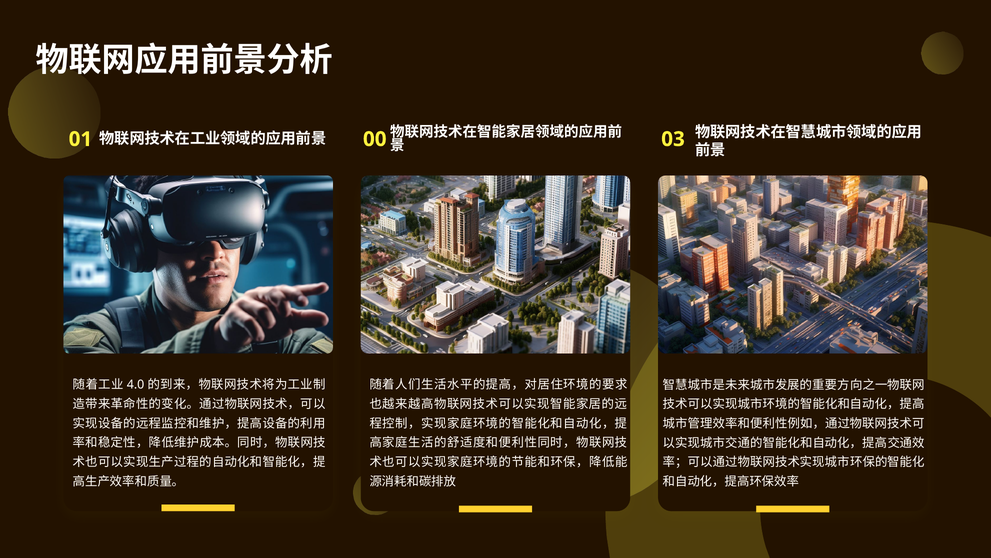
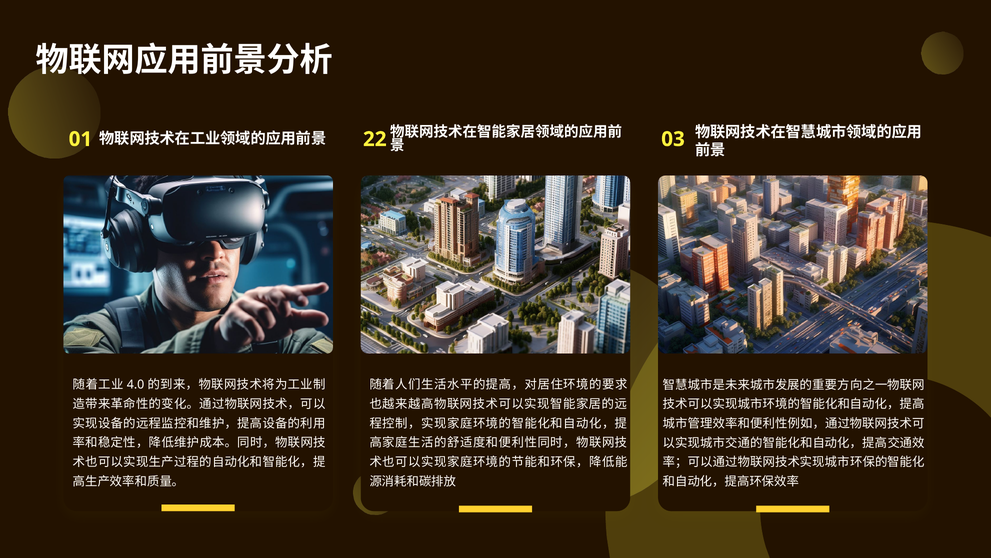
00: 00 -> 22 (375, 139)
